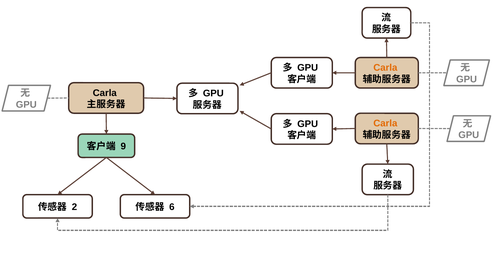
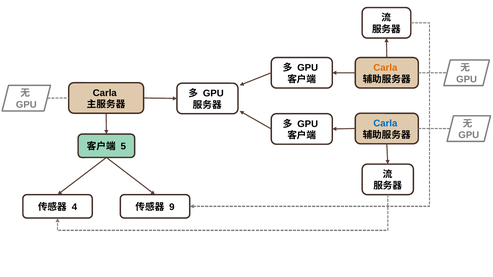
Carla colour: orange -> blue (385, 124)
9: 9 -> 5 (123, 147)
2: 2 -> 4 (74, 207)
6: 6 -> 9 (172, 207)
